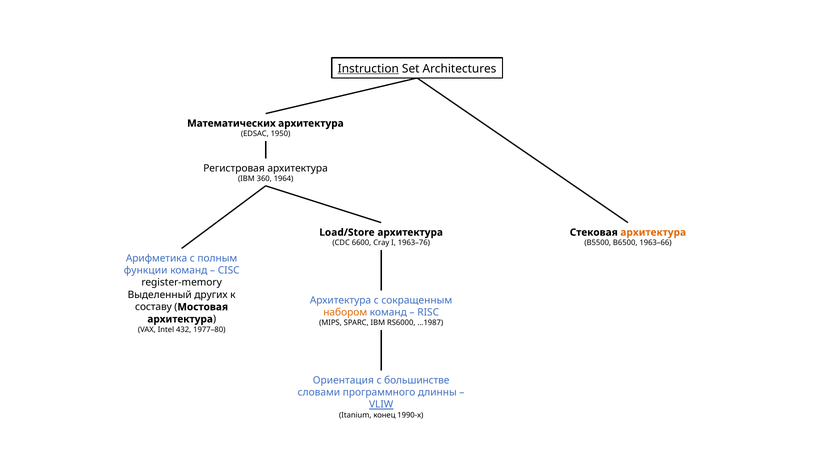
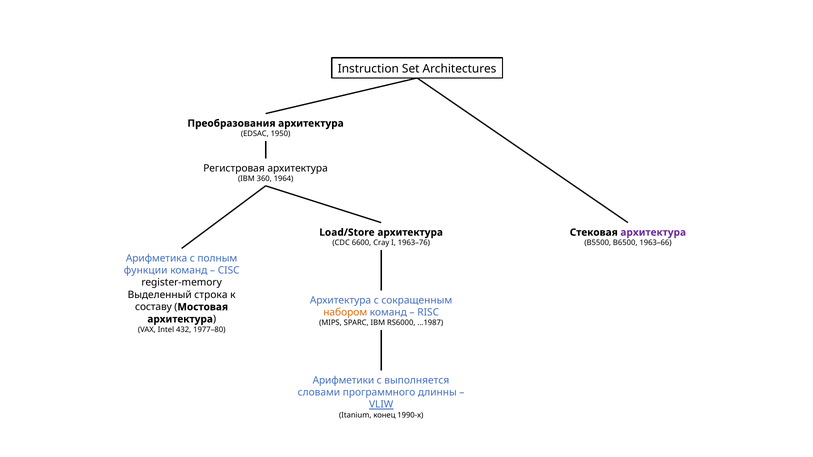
Instruction underline: present -> none (368, 69)
Математических: Математических -> Преобразования (231, 123)
архитектура colour: orange -> purple (653, 233)
других: других -> строка (211, 295)
Ориентация: Ориентация -> Арифметики (343, 381)
большинстве: большинстве -> выполняется (417, 381)
